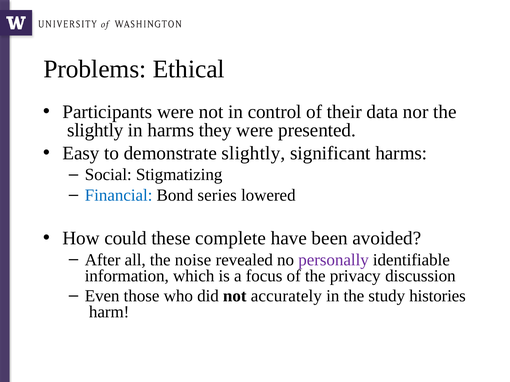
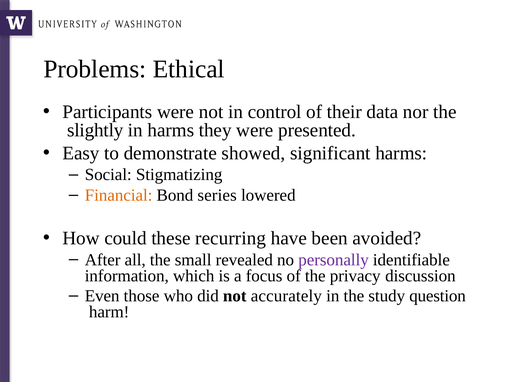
demonstrate slightly: slightly -> showed (253, 153)
Financial colour: blue -> orange (119, 195)
complete: complete -> recurring (231, 238)
noise: noise -> small (193, 260)
histories: histories -> question (438, 296)
